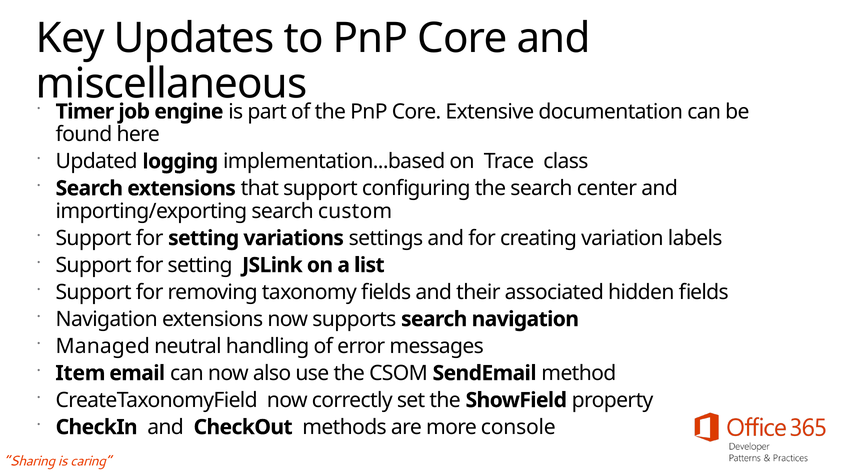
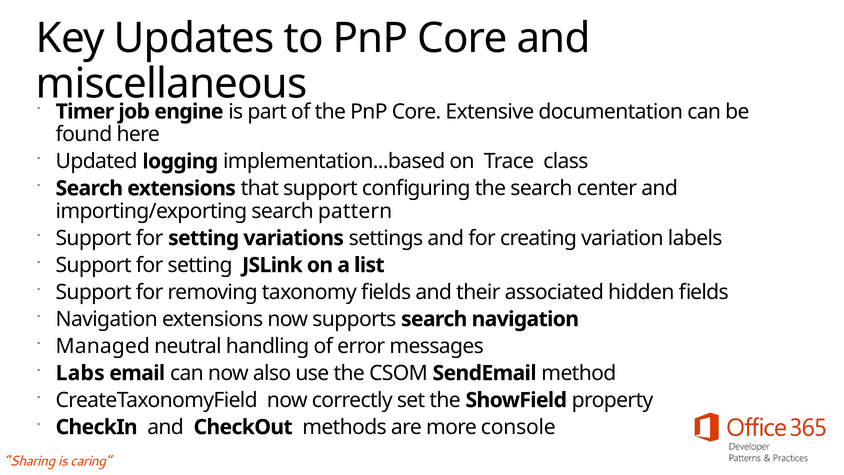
custom: custom -> pattern (355, 211)
Item: Item -> Labs (80, 373)
